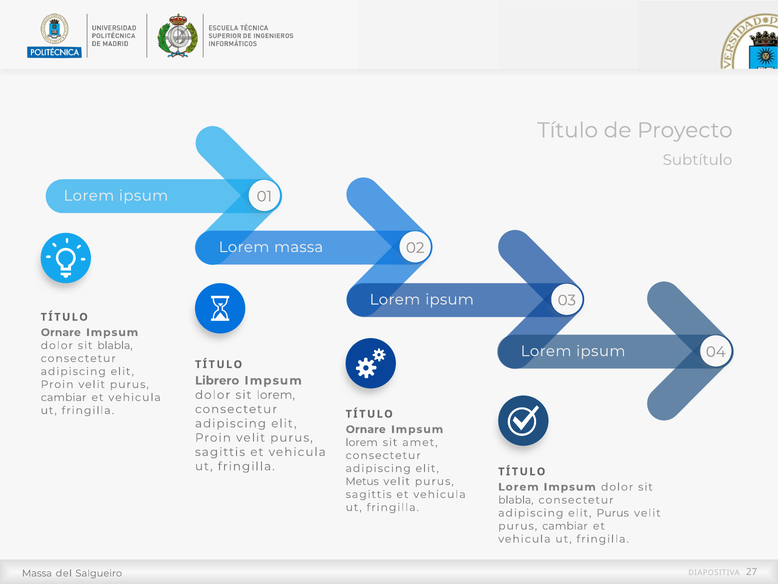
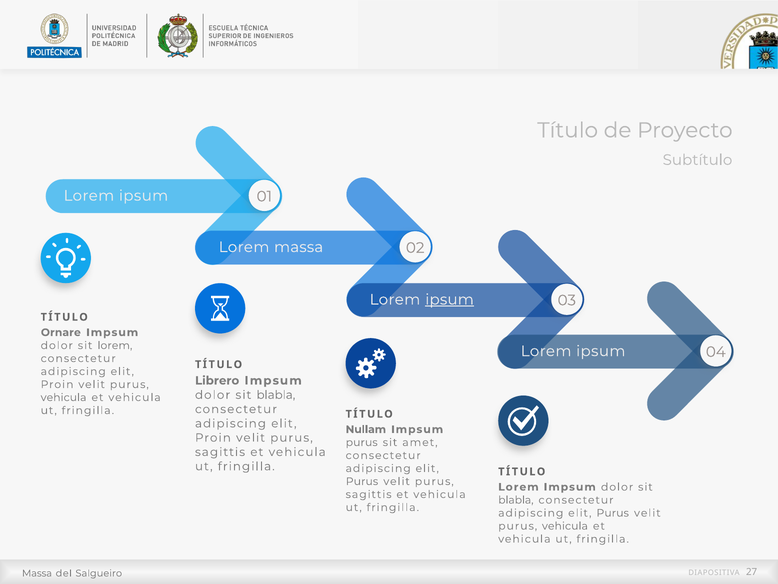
ipsum underline: none -> present (450, 299)
blabla: blabla -> lorem (115, 345)
lorem: lorem -> blabla (276, 395)
cambiar: cambiar -> vehicula (64, 397)
Ornare: Ornare -> Nullam (366, 429)
lorem: lorem -> purus (362, 442)
Metus: Metus -> Purus (362, 481)
cambiar: cambiar -> vehicula (565, 526)
